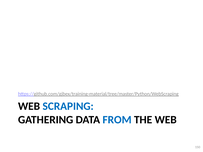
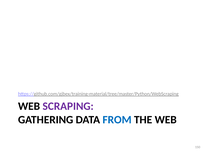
SCRAPING colour: blue -> purple (68, 106)
